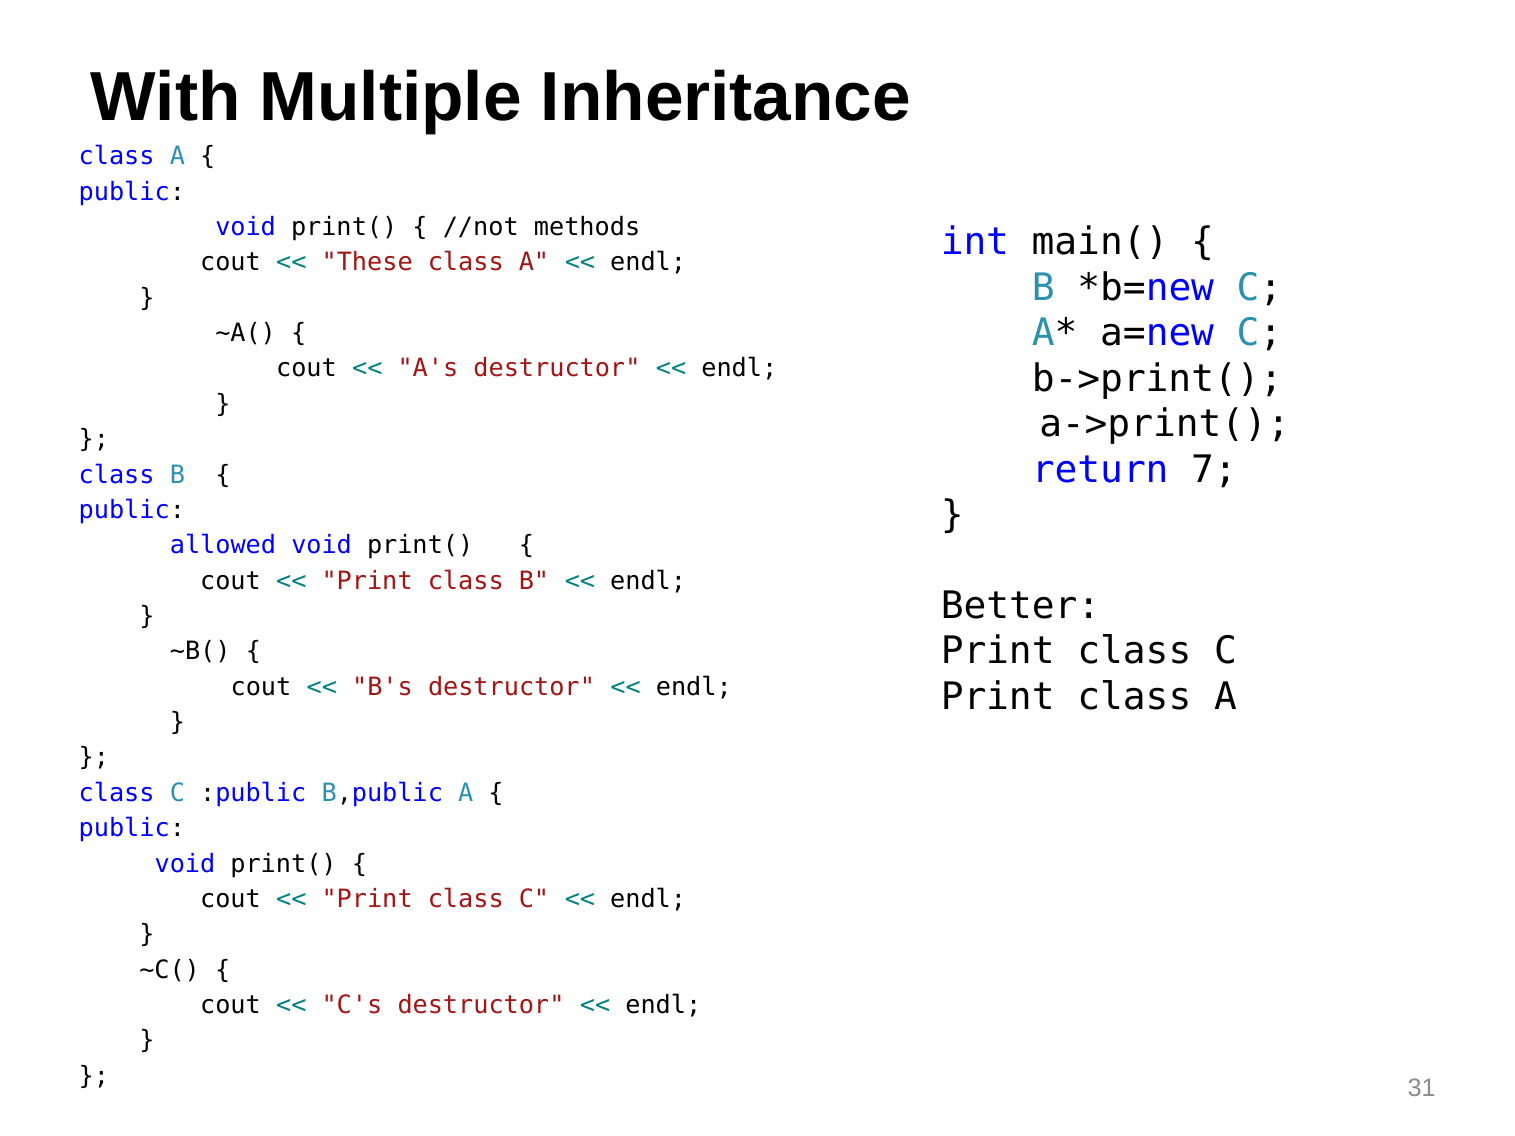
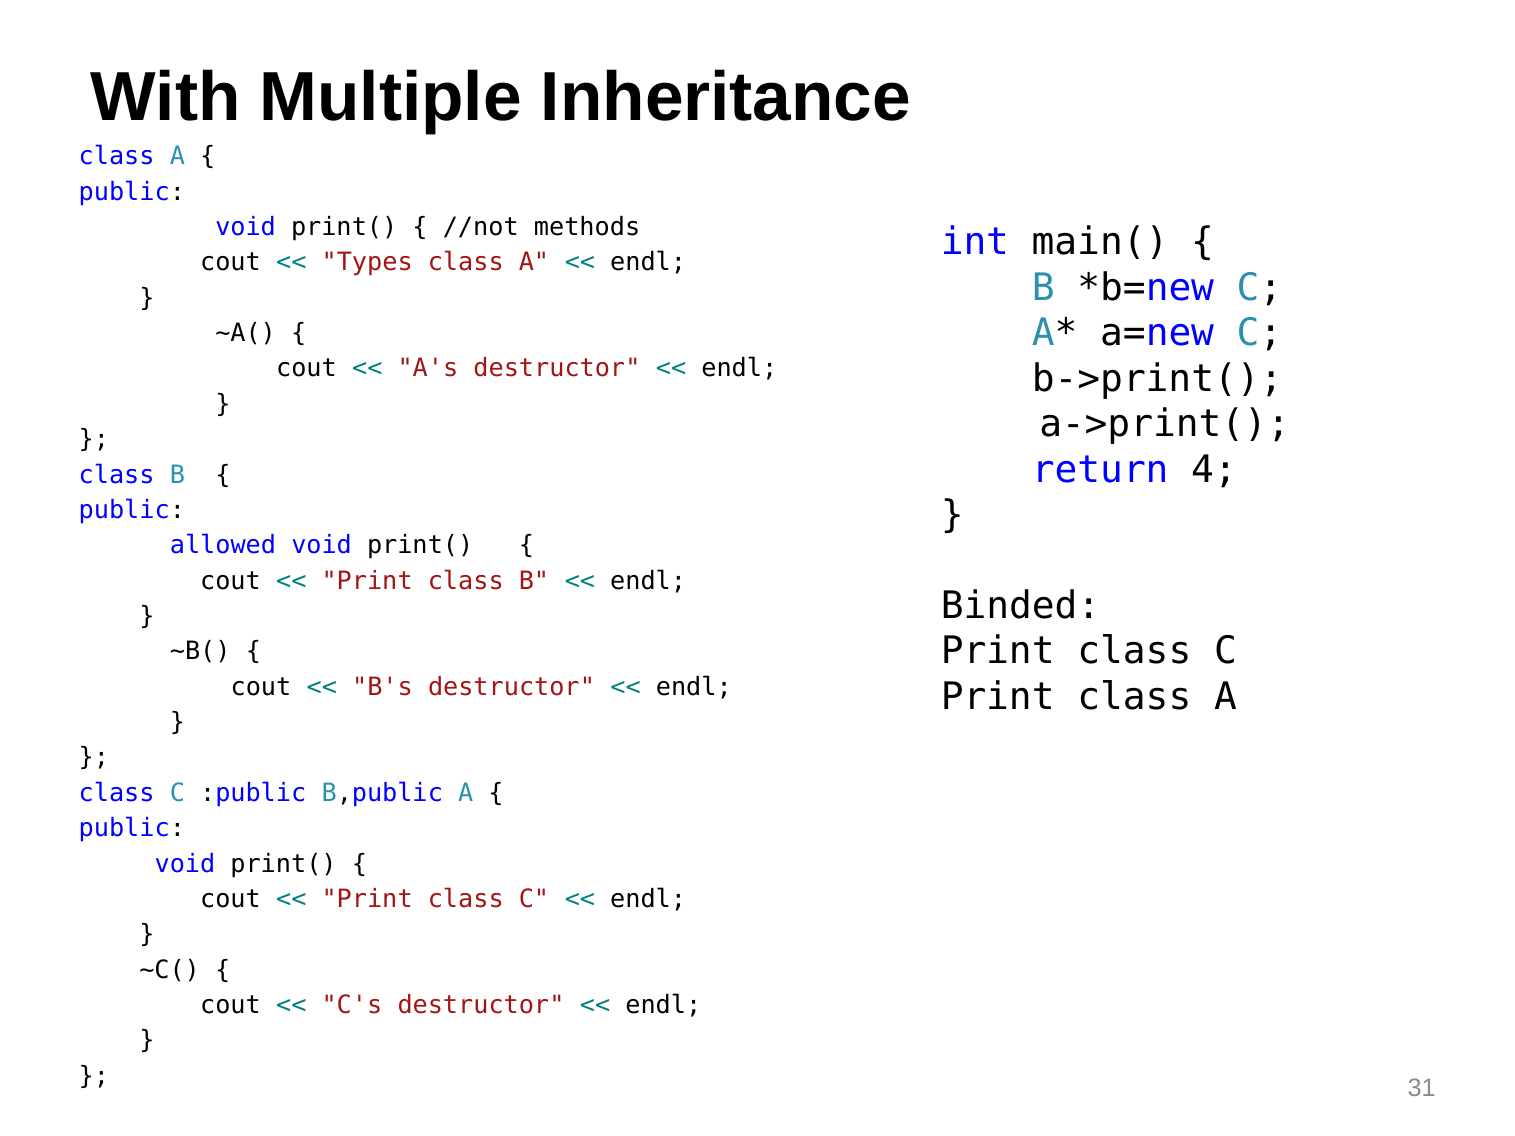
These: These -> Types (367, 263)
7: 7 -> 4 (1214, 470)
Better: Better -> Binded (1020, 606)
